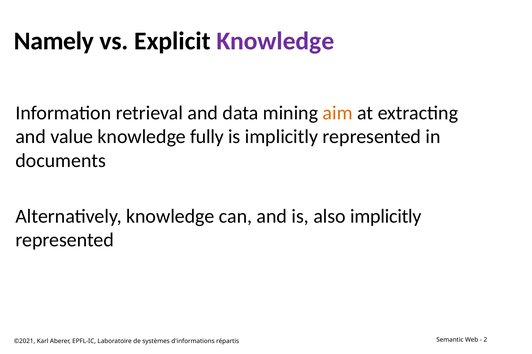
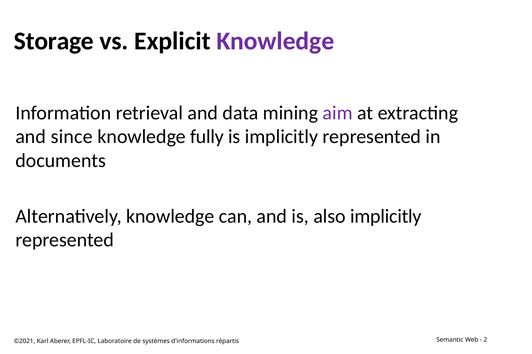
Namely: Namely -> Storage (54, 41)
aim colour: orange -> purple (338, 113)
value: value -> since (72, 137)
